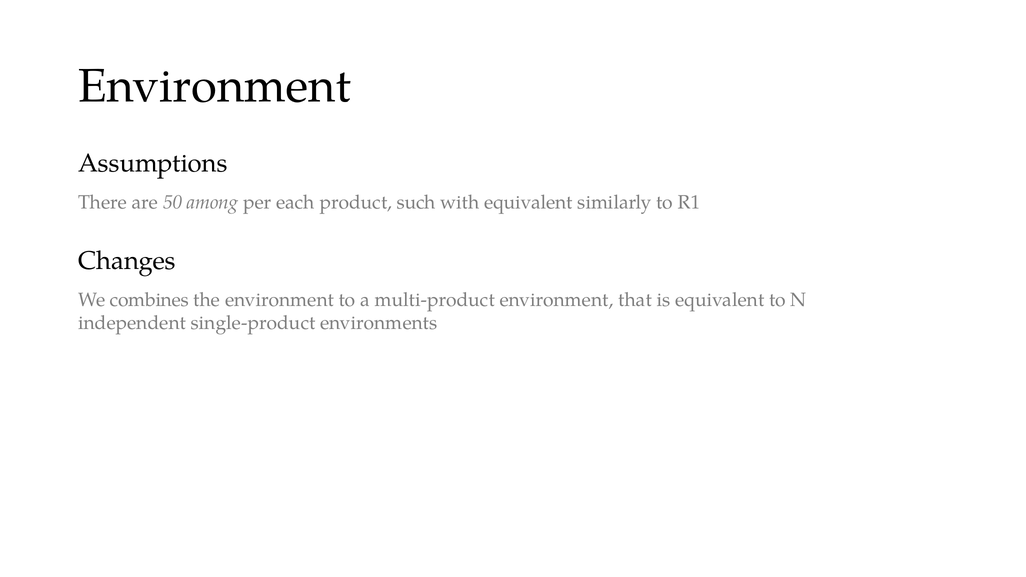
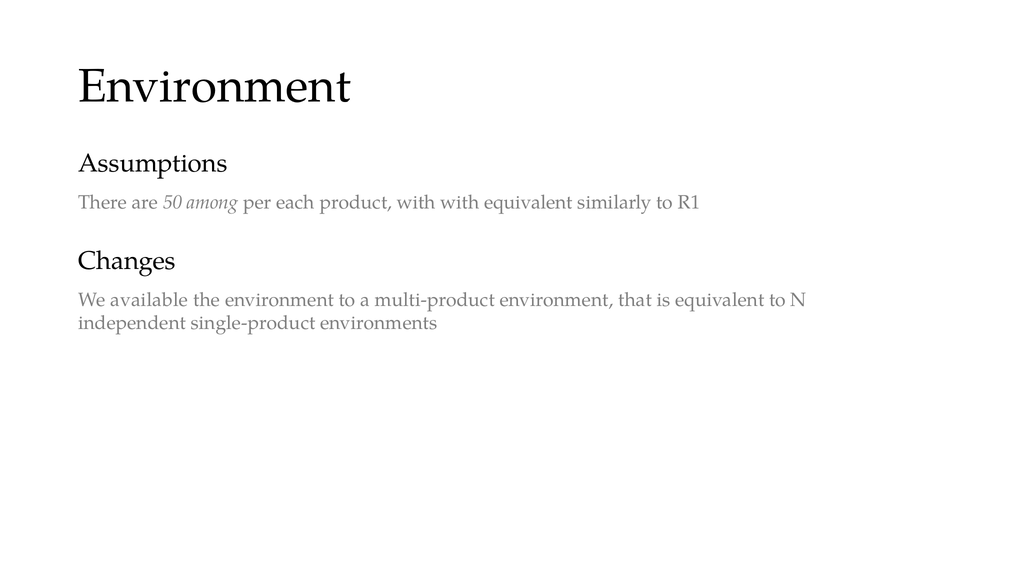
product such: such -> with (416, 203)
combines: combines -> available (149, 300)
